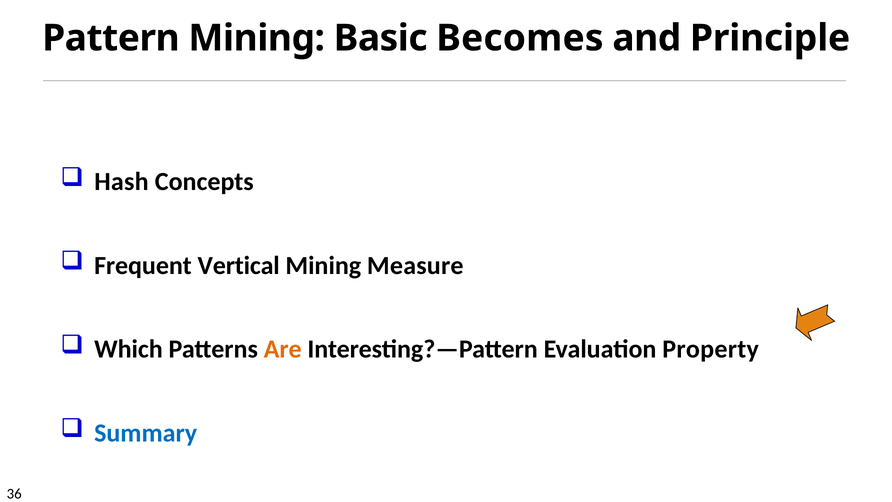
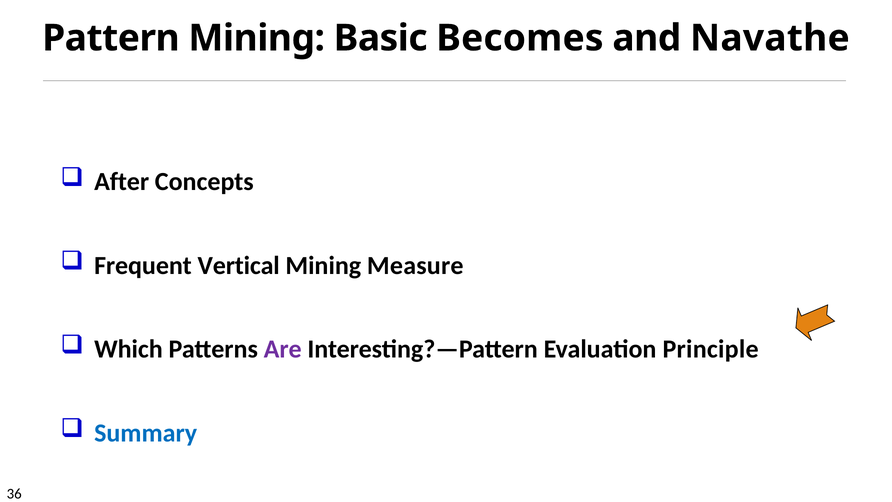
Principle: Principle -> Navathe (770, 38)
Hash: Hash -> After (122, 182)
Are colour: orange -> purple (283, 349)
Property: Property -> Principle (711, 349)
